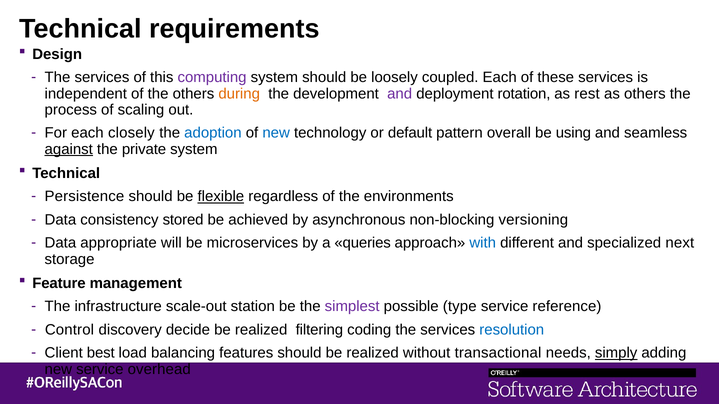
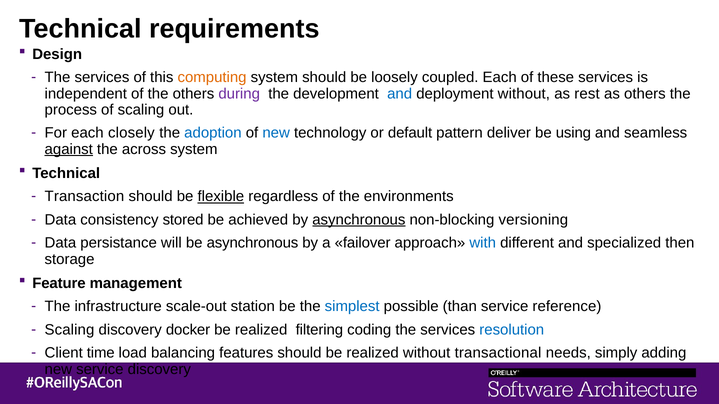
computing colour: purple -> orange (212, 78)
during colour: orange -> purple (239, 94)
and colour: purple -> blue (400, 94)
deployment rotation: rotation -> without (524, 94)
overall: overall -> deliver (509, 133)
private: private -> across (144, 149)
Persistence: Persistence -> Transaction (84, 197)
asynchronous underline: none -> present (359, 220)
appropriate: appropriate -> persistance (119, 243)
be microservices: microservices -> asynchronous (252, 243)
queries: queries -> failover (363, 243)
next: next -> then (680, 243)
simplest colour: purple -> blue (352, 307)
type: type -> than (460, 307)
Control: Control -> Scaling (69, 330)
decide: decide -> docker (188, 330)
best: best -> time (101, 353)
simply underline: present -> none (616, 353)
service overhead: overhead -> discovery (159, 370)
